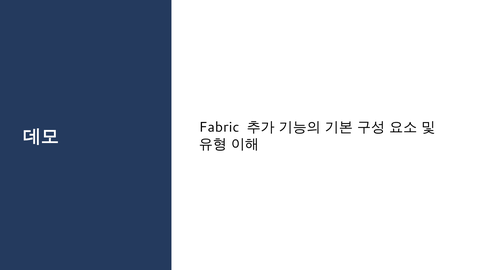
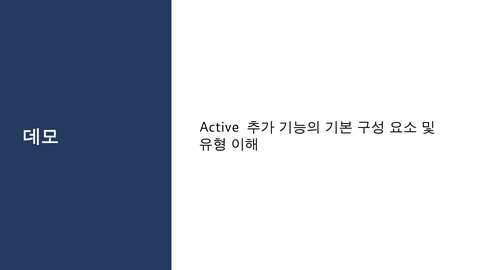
Fabric: Fabric -> Active (219, 127)
